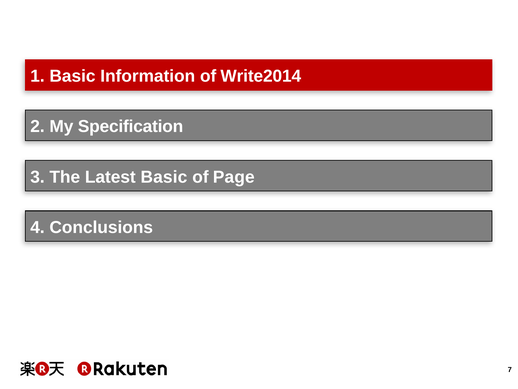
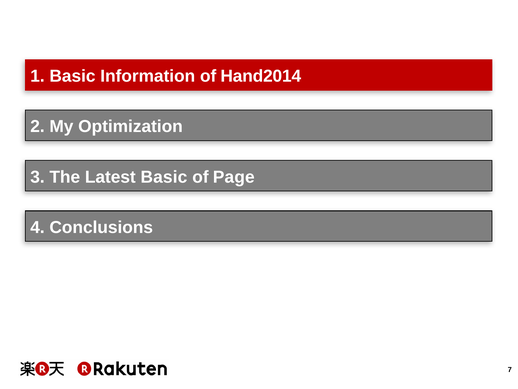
Write2014: Write2014 -> Hand2014 (261, 76)
Specification: Specification -> Optimization (130, 126)
